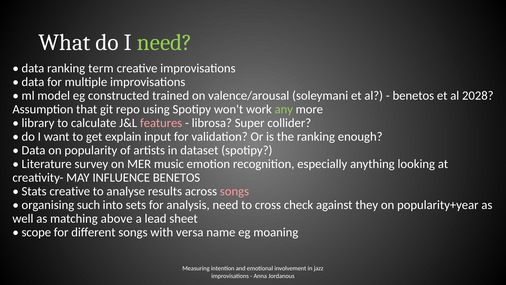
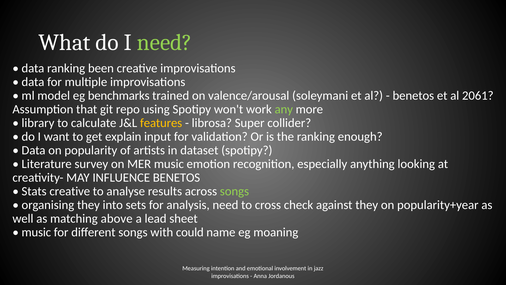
term: term -> been (101, 68)
constructed: constructed -> benchmarks (119, 96)
2028: 2028 -> 2061 (478, 96)
features colour: pink -> yellow (161, 123)
songs colour: pink -> light green (234, 191)
organising such: such -> they (88, 205)
scope: scope -> music (36, 232)
versa: versa -> could (190, 232)
